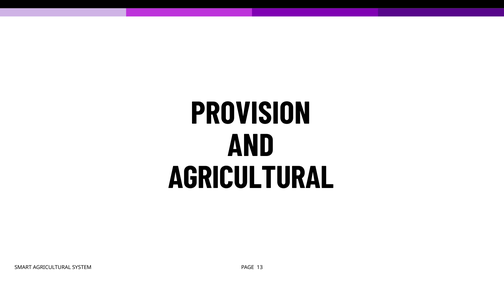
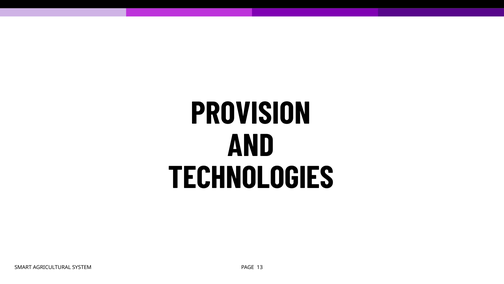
AGRICULTURAL: AGRICULTURAL -> TECHNOLOGIES (251, 178)
